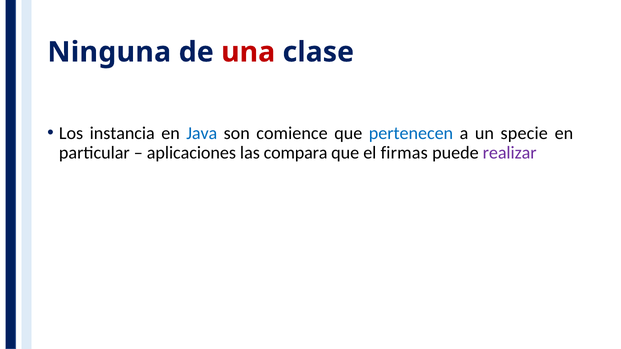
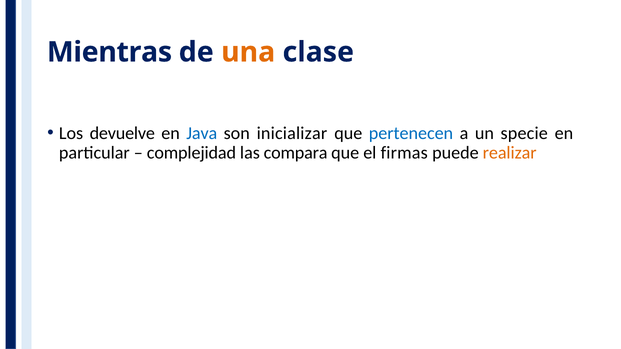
Ninguna: Ninguna -> Mientras (109, 52)
una colour: red -> orange (248, 52)
instancia: instancia -> devuelve (122, 133)
comience: comience -> inicializar (292, 133)
aplicaciones: aplicaciones -> complejidad (191, 153)
realizar colour: purple -> orange (510, 153)
